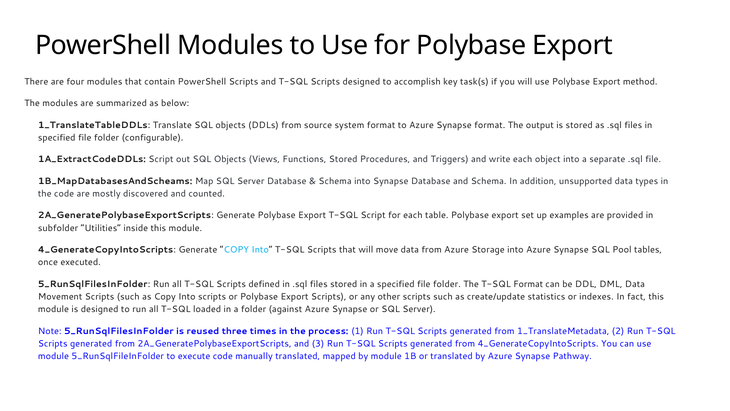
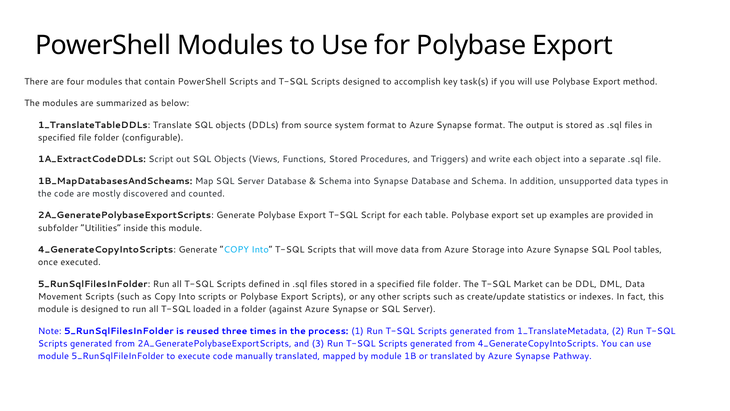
T-SQL Format: Format -> Market (528, 284)
